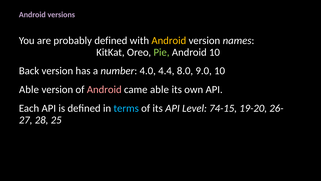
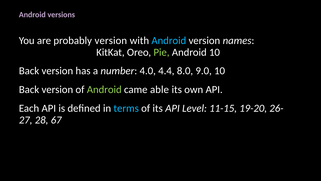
probably defined: defined -> version (111, 41)
Android colour: yellow -> light blue (169, 41)
Able: Able -> Back (29, 89)
Android colour: pink -> light green (104, 89)
74-15: 74-15 -> 11-15 (223, 108)
25: 25 -> 67 (56, 120)
